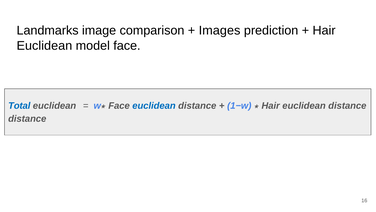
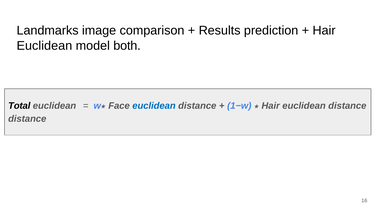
Images: Images -> Results (220, 30)
model face: face -> both (127, 45)
Total colour: blue -> black (19, 106)
